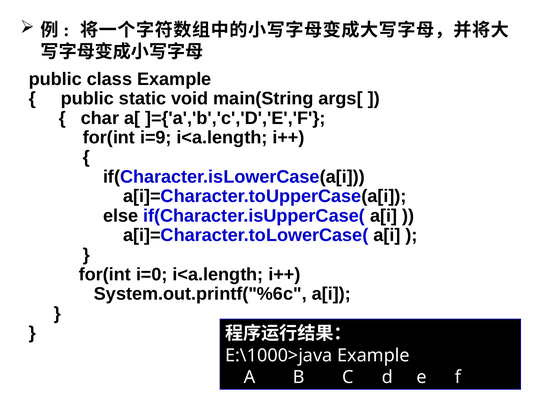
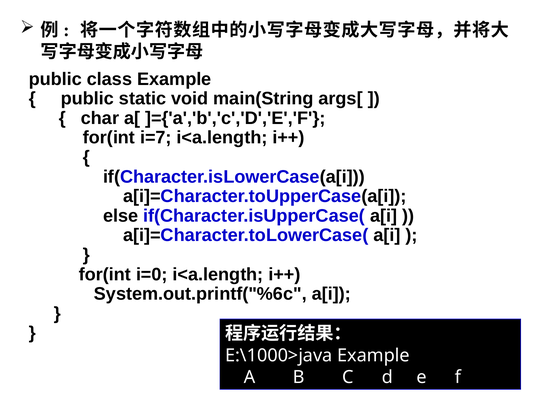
i=9: i=9 -> i=7 (156, 138)
